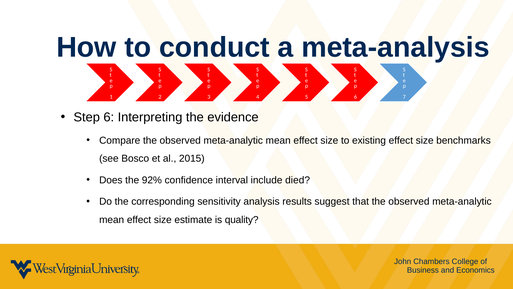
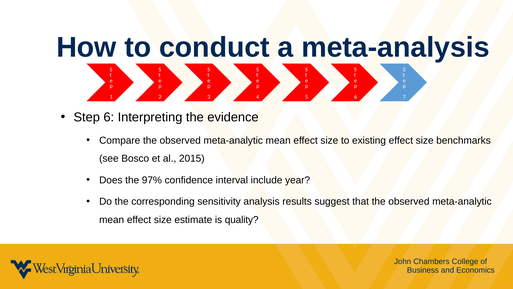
92%: 92% -> 97% (152, 180)
died: died -> year (298, 180)
